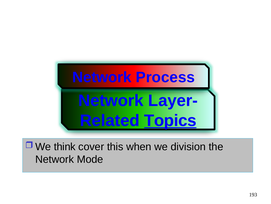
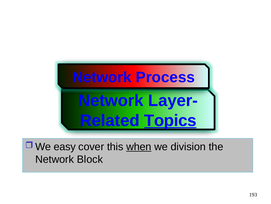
think: think -> easy (65, 146)
when underline: none -> present (139, 146)
Mode: Mode -> Block (90, 159)
